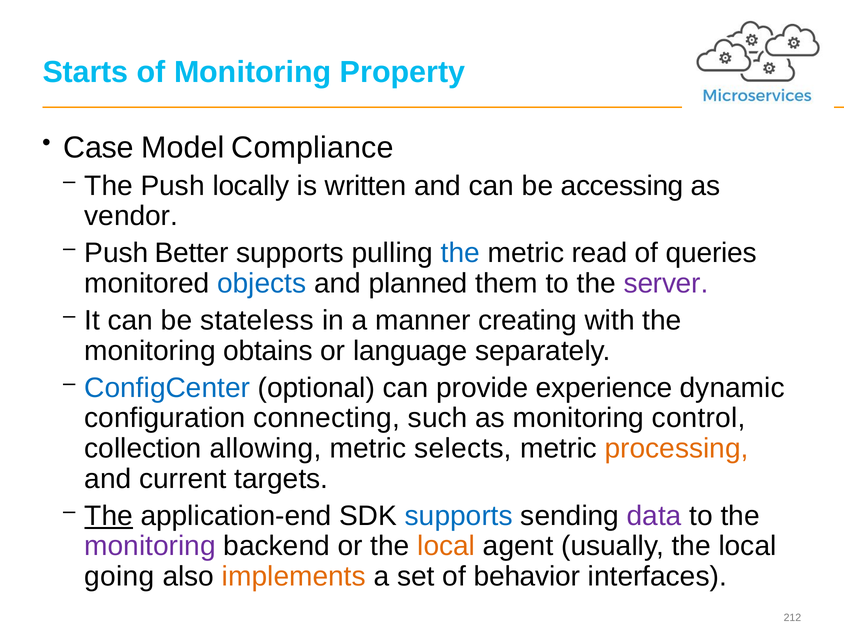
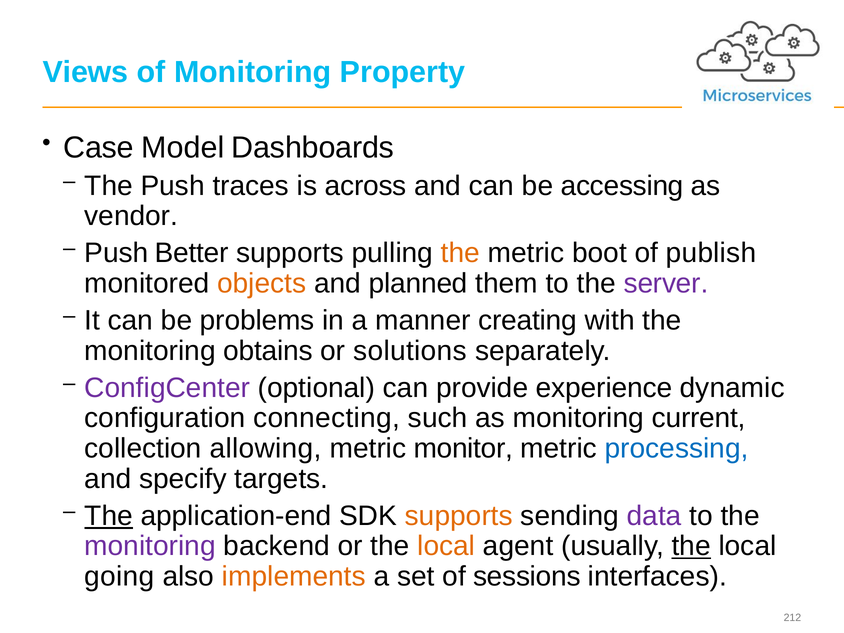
Starts: Starts -> Views (85, 72)
Compliance: Compliance -> Dashboards (313, 148)
locally: locally -> traces (251, 186)
written: written -> across (366, 186)
the colour: blue -> orange (460, 253)
read: read -> boot (599, 253)
queries: queries -> publish (711, 253)
objects colour: blue -> orange (262, 283)
stateless: stateless -> problems (257, 320)
language: language -> solutions (410, 351)
ConfigCenter colour: blue -> purple (167, 388)
control: control -> current (699, 418)
selects: selects -> monitor (463, 448)
processing colour: orange -> blue (677, 448)
current: current -> specify (183, 479)
supports colour: blue -> orange (459, 516)
the underline: none -> present (691, 546)
behavior: behavior -> sessions (527, 577)
